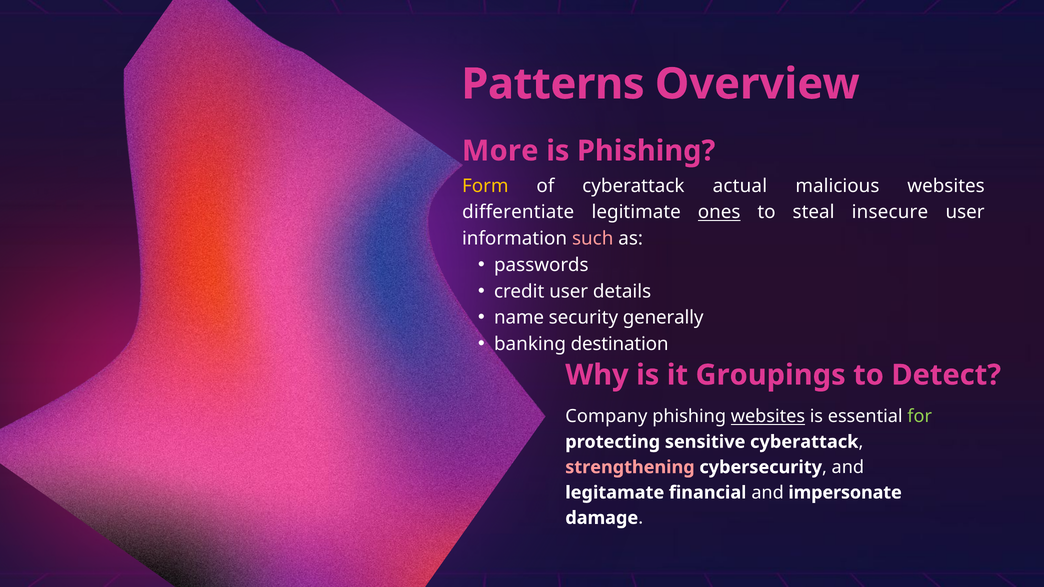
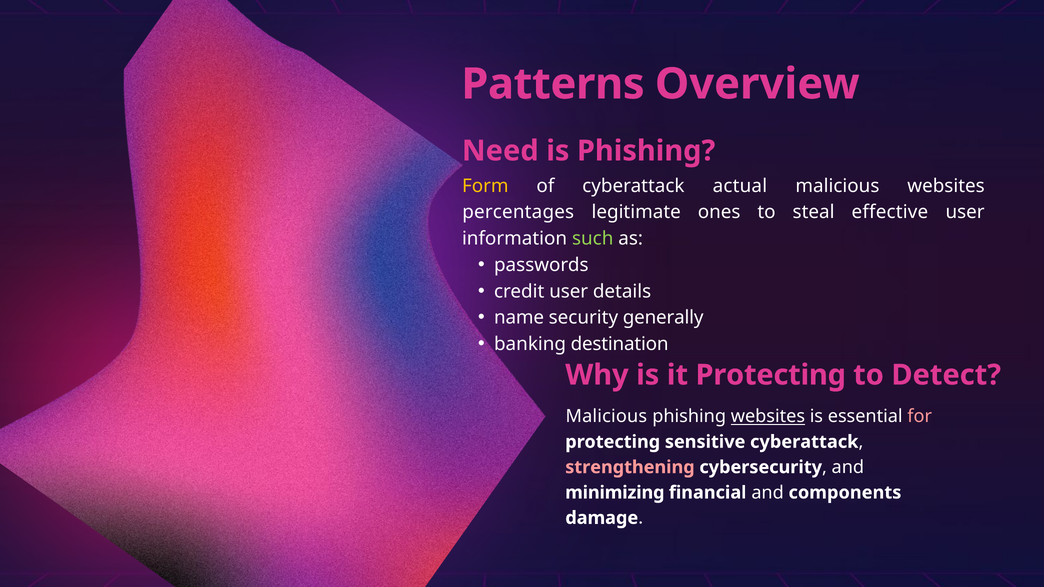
More: More -> Need (500, 151)
differentiate: differentiate -> percentages (518, 212)
ones underline: present -> none (719, 212)
insecure: insecure -> effective (890, 212)
such colour: pink -> light green (593, 239)
it Groupings: Groupings -> Protecting (771, 375)
Company: Company -> Malicious (606, 417)
for colour: light green -> pink (920, 417)
legitamate: legitamate -> minimizing (615, 493)
impersonate: impersonate -> components (845, 493)
